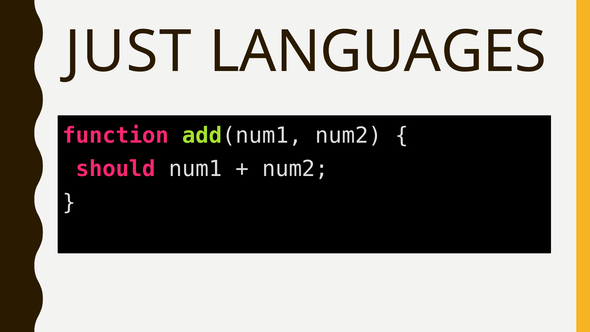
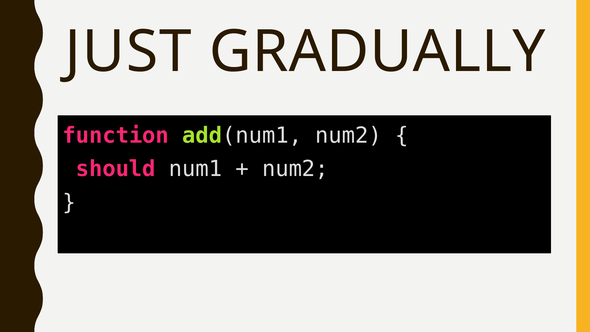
LANGUAGES: LANGUAGES -> GRADUALLY (377, 52)
